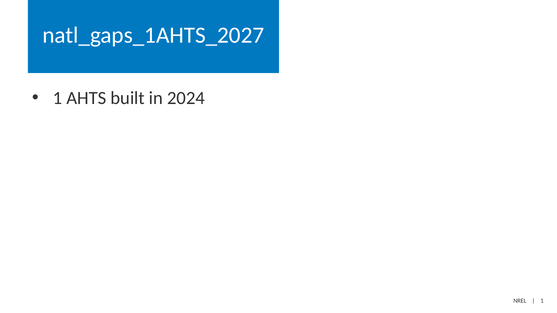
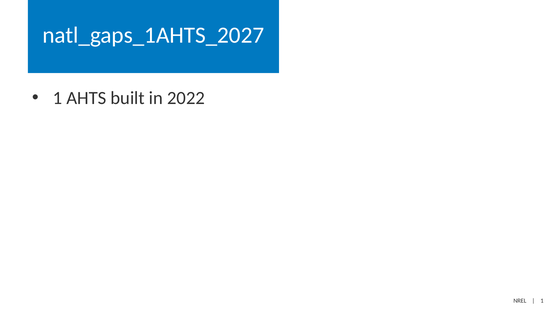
2024: 2024 -> 2022 (186, 98)
